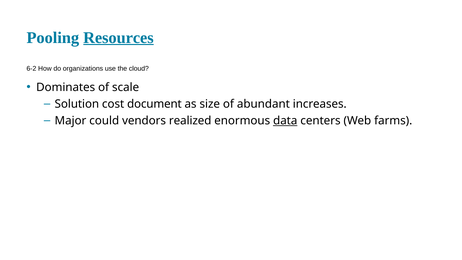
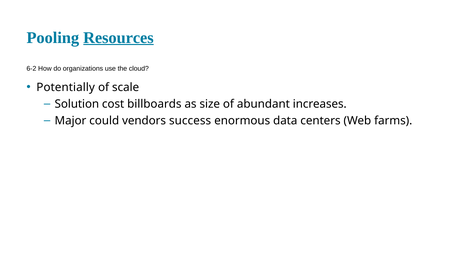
Dominates: Dominates -> Potentially (66, 87)
document: document -> billboards (154, 104)
realized: realized -> success (190, 121)
data underline: present -> none (285, 121)
